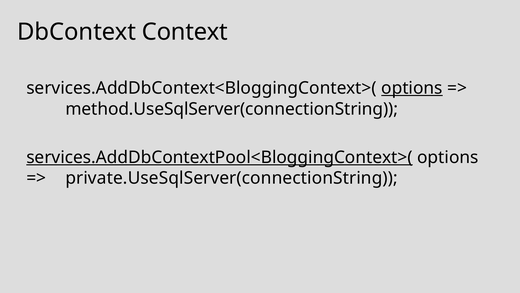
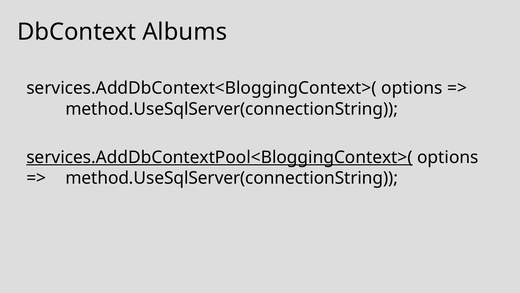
Context: Context -> Albums (185, 32)
options underline: present -> none (412, 88)
private.UseSqlServer(connectionString: private.UseSqlServer(connectionString -> method.UseSqlServer(connectionString (232, 178)
